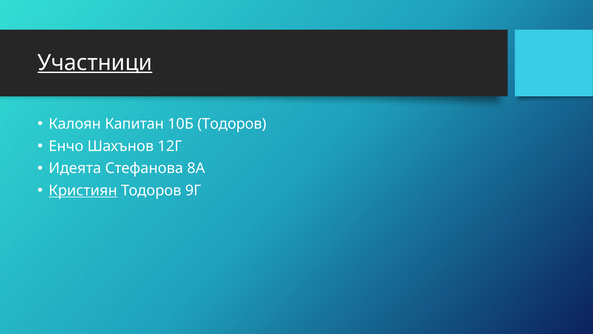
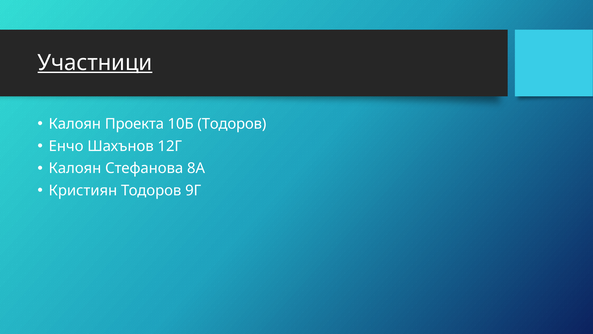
Капитан: Капитан -> Проекта (134, 124)
Идеята: Идеята -> Калоян (75, 168)
Кристиян underline: present -> none (83, 190)
